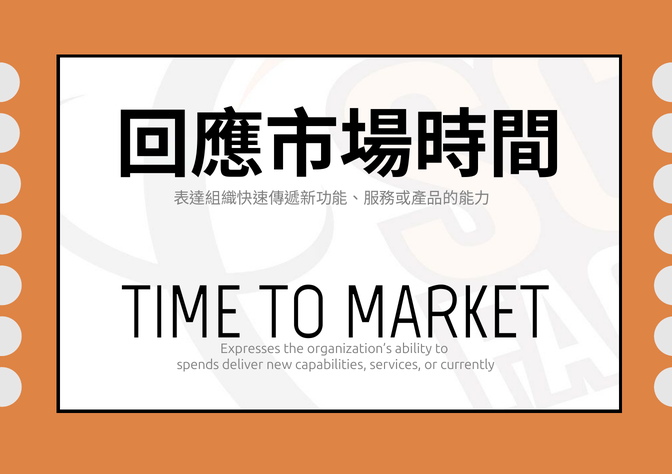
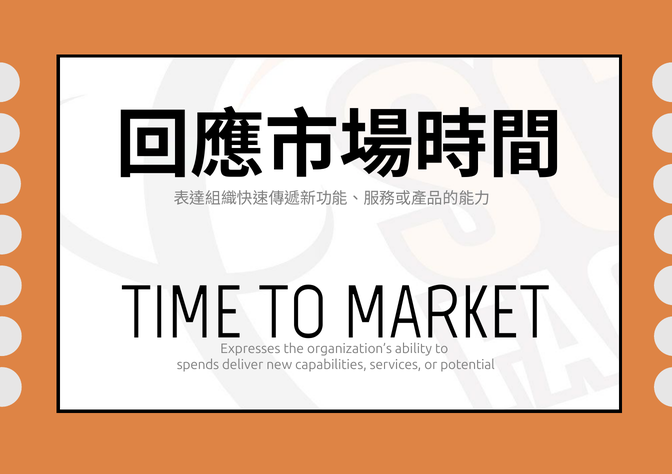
currently: currently -> potential (468, 365)
